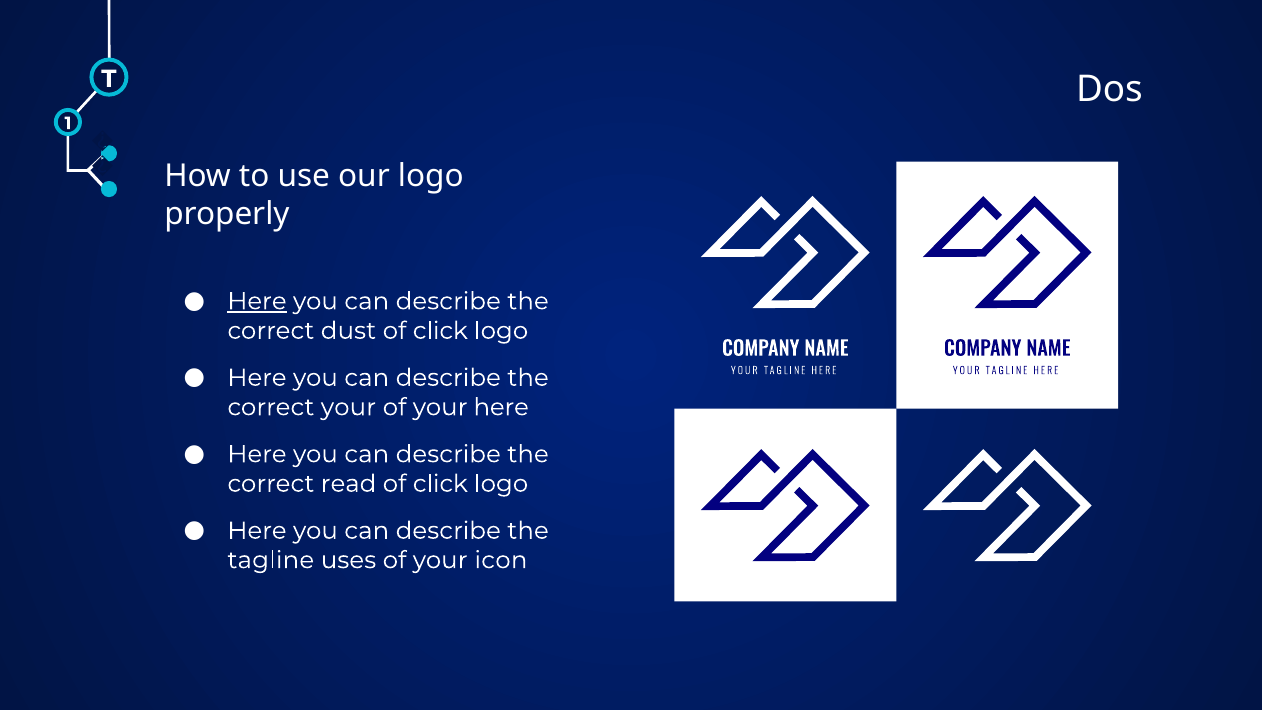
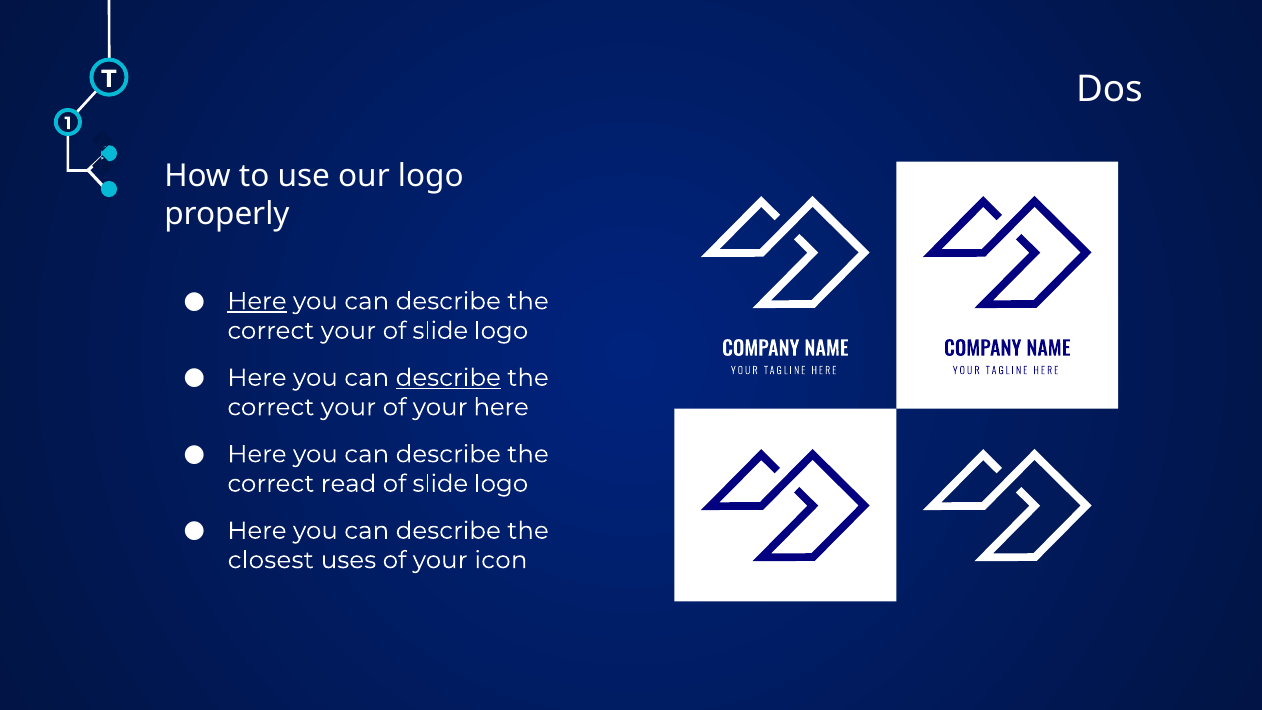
dust: dust -> your (348, 331)
click: click -> slide (440, 331)
describe underline: none -> present (448, 378)
click: click -> slide (440, 484)
tagline: tagline -> closest (271, 560)
